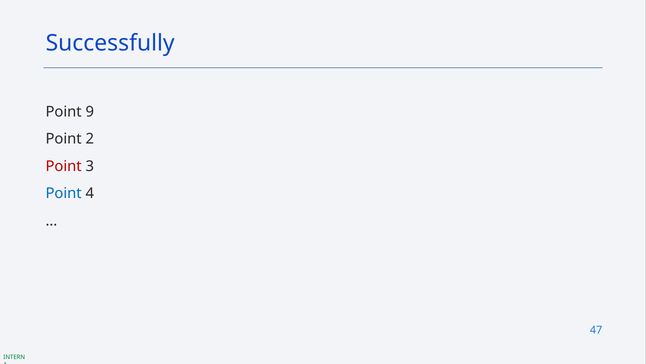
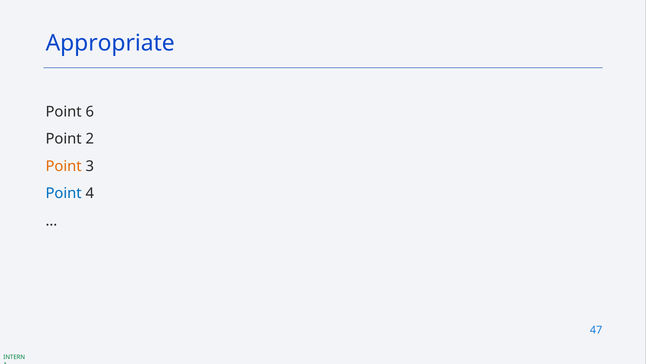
Successfully: Successfully -> Appropriate (110, 43)
9: 9 -> 6 (90, 112)
Point colour: red -> orange (64, 166)
